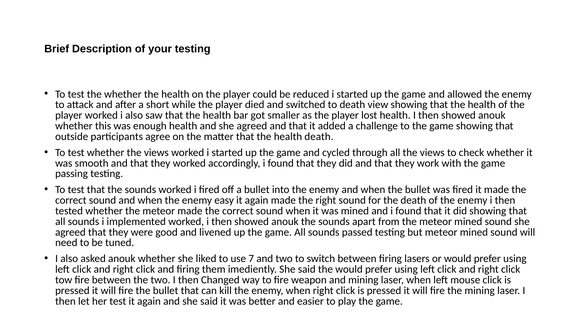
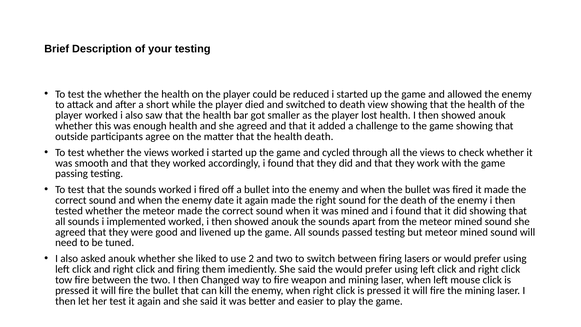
easy: easy -> date (224, 200)
7: 7 -> 2 (251, 259)
